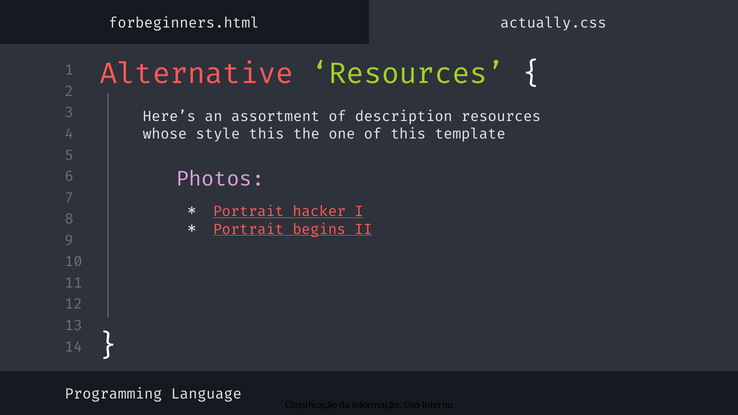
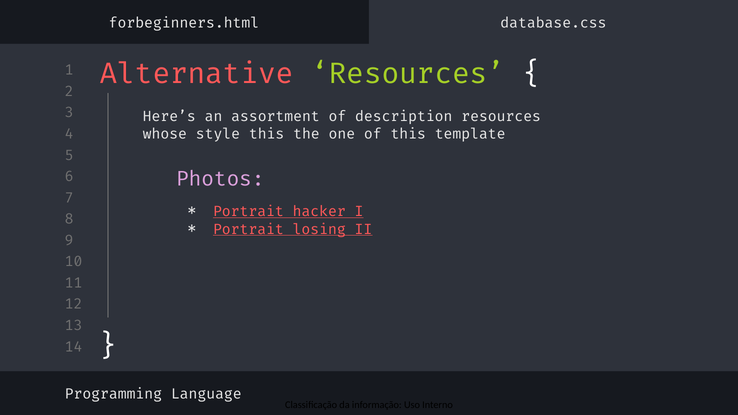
actually.css: actually.css -> database.css (553, 23)
begins: begins -> losing (319, 230)
